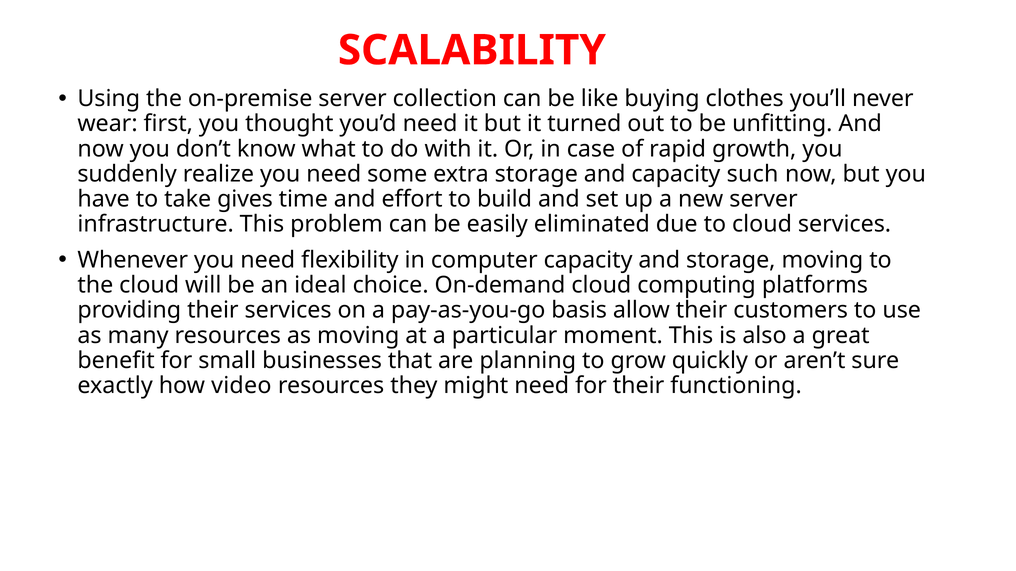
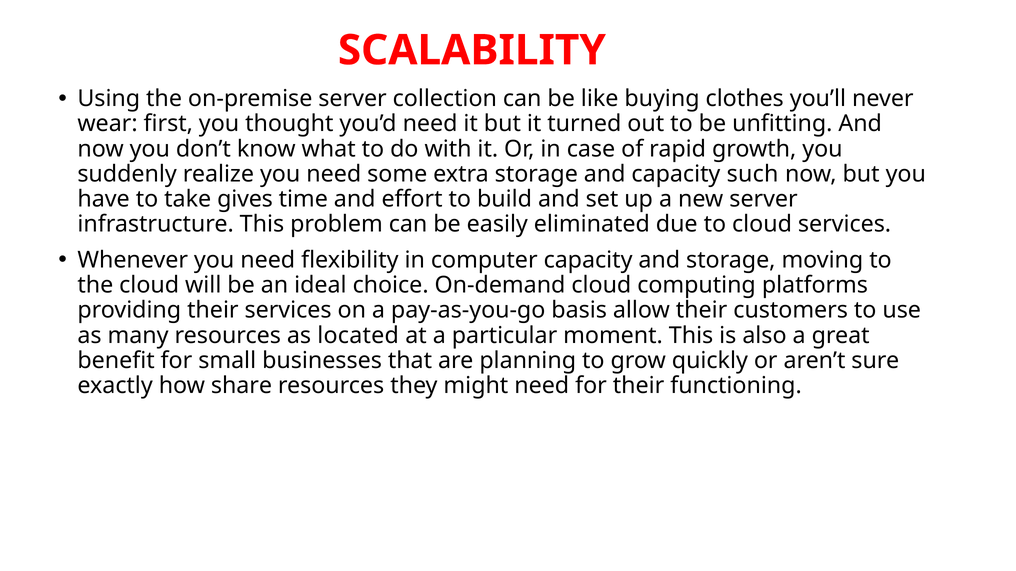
as moving: moving -> located (358, 336)
video: video -> share (241, 386)
